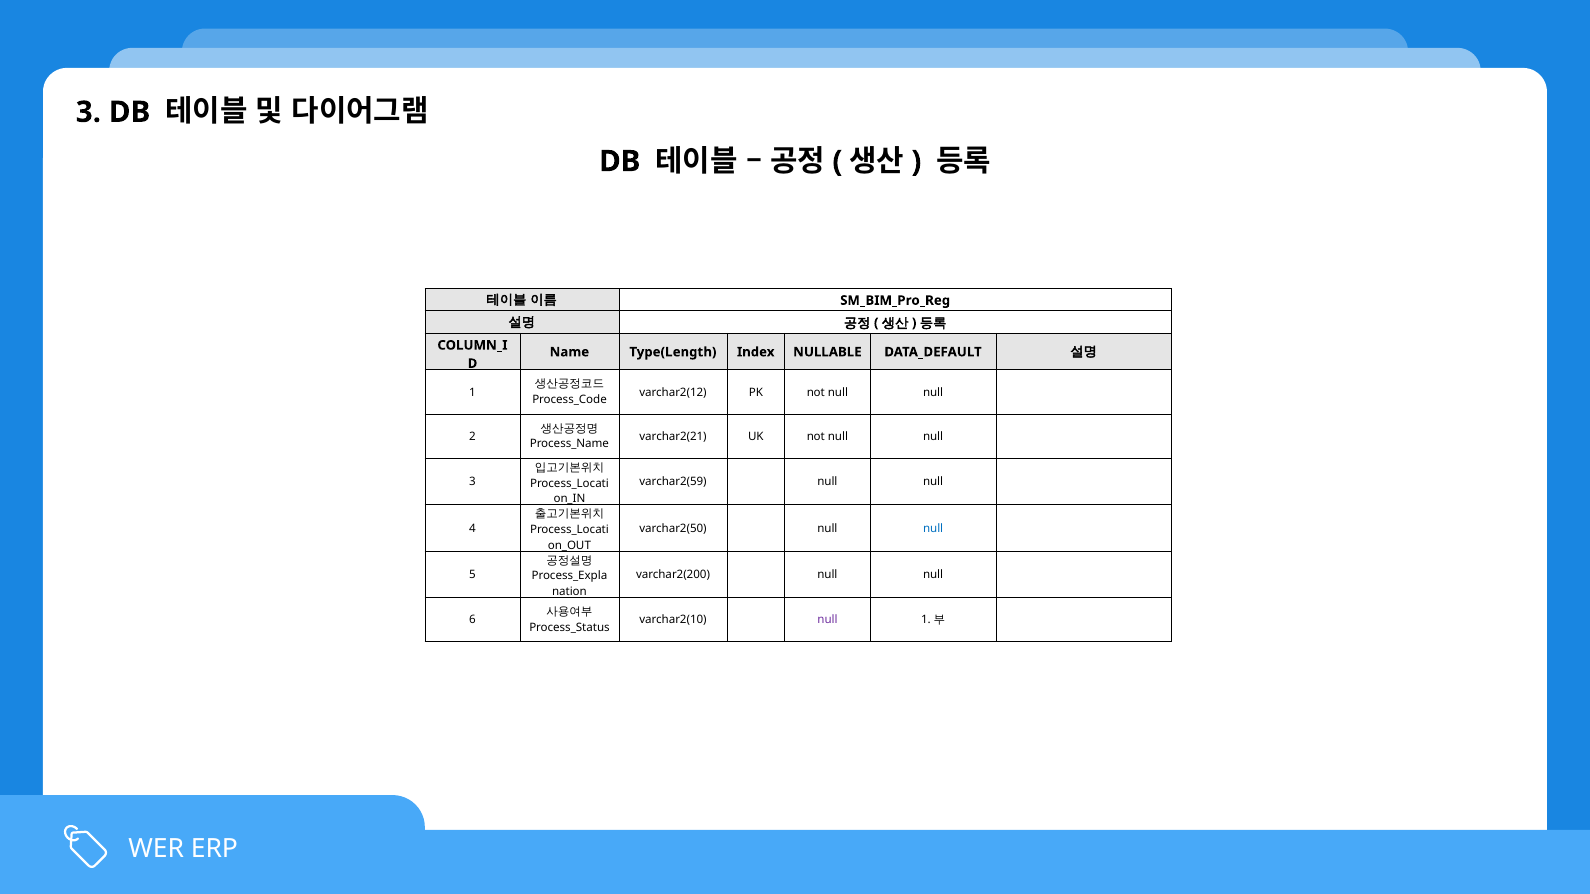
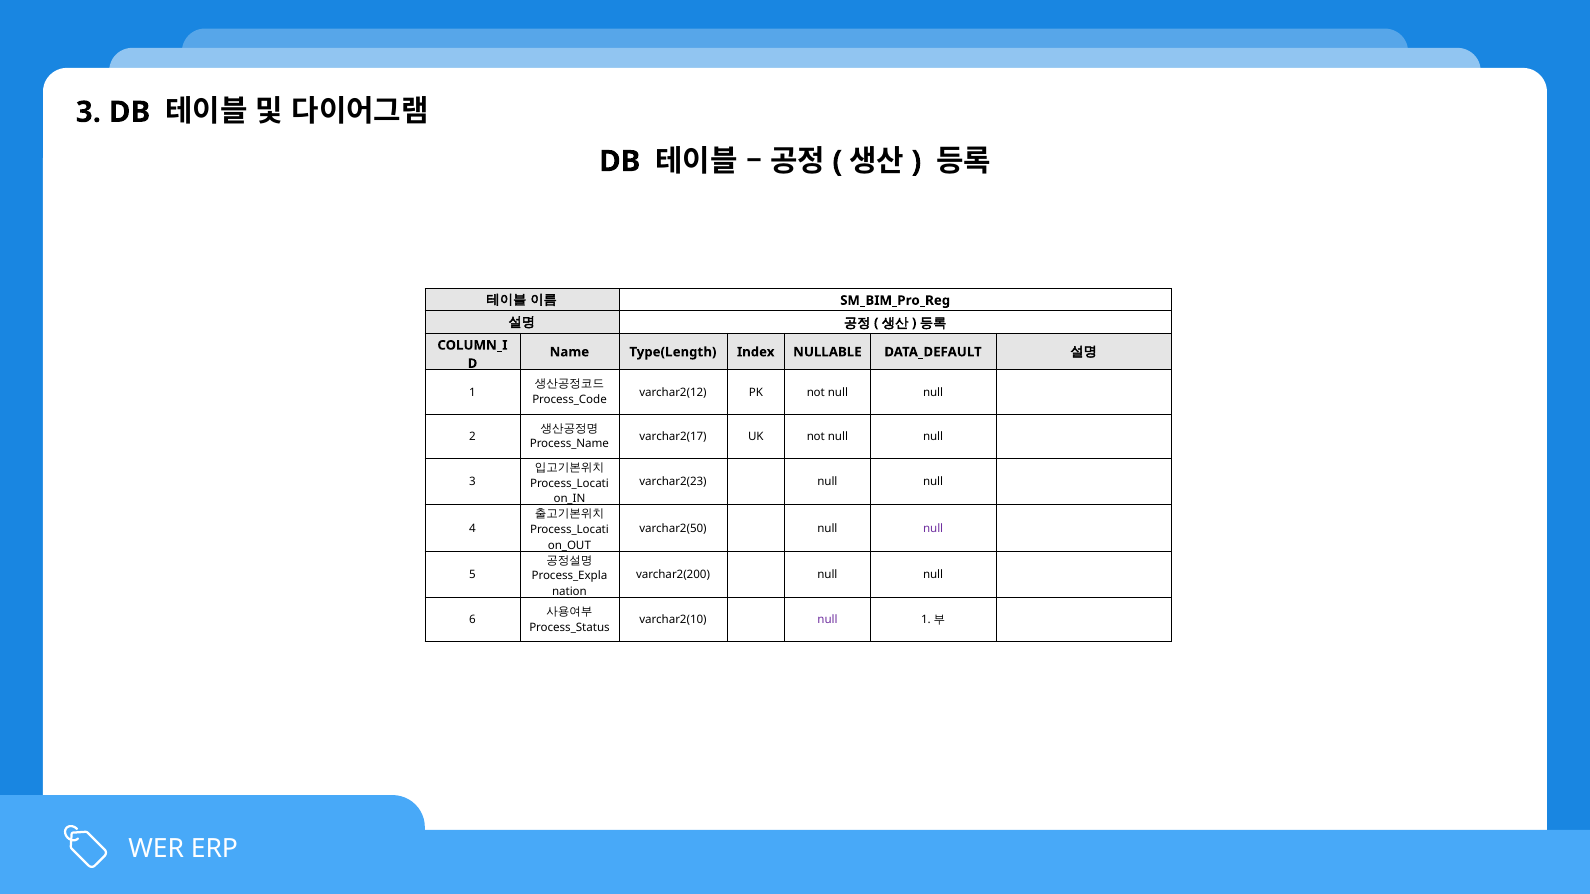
varchar2(21: varchar2(21 -> varchar2(17 (673, 437)
varchar2(59: varchar2(59 -> varchar2(23 (673, 482)
null colour: blue -> purple (933, 529)
